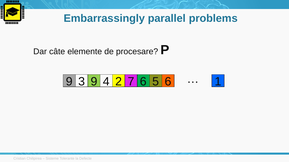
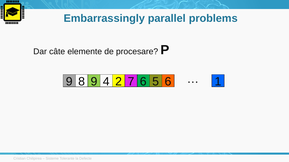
3: 3 -> 8 (82, 82)
